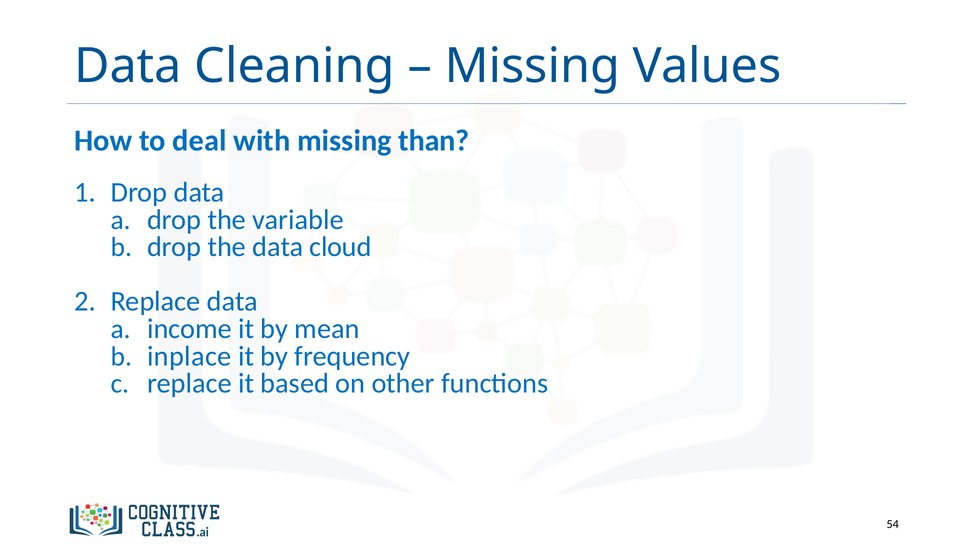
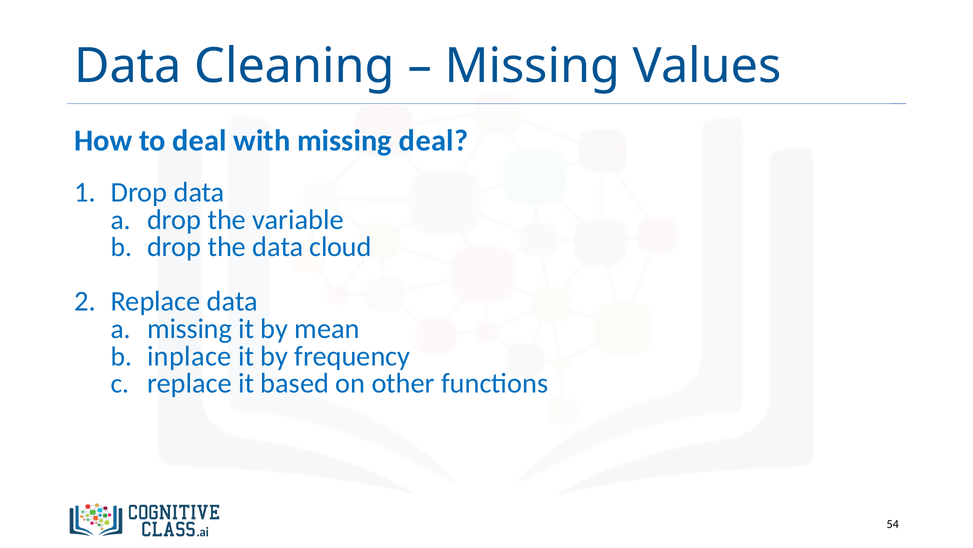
missing than: than -> deal (434, 141)
income: income -> missing (190, 328)
